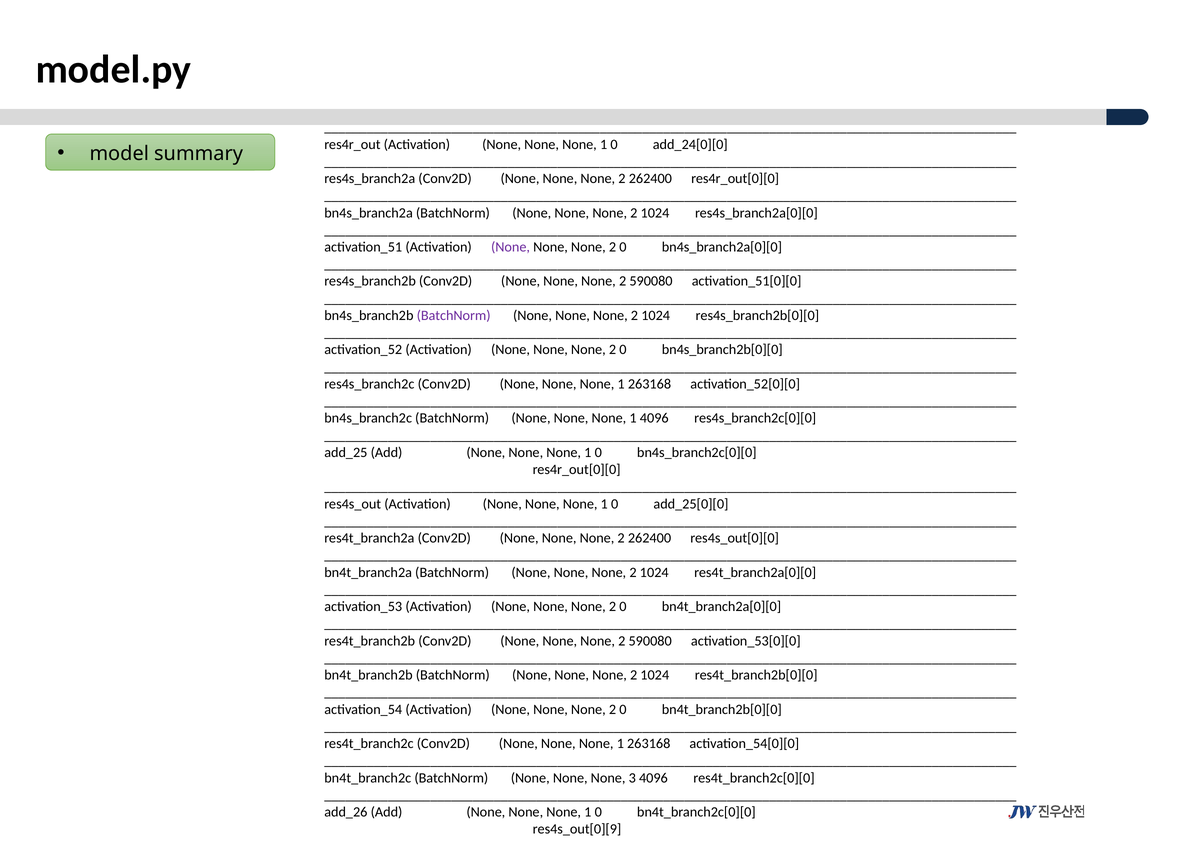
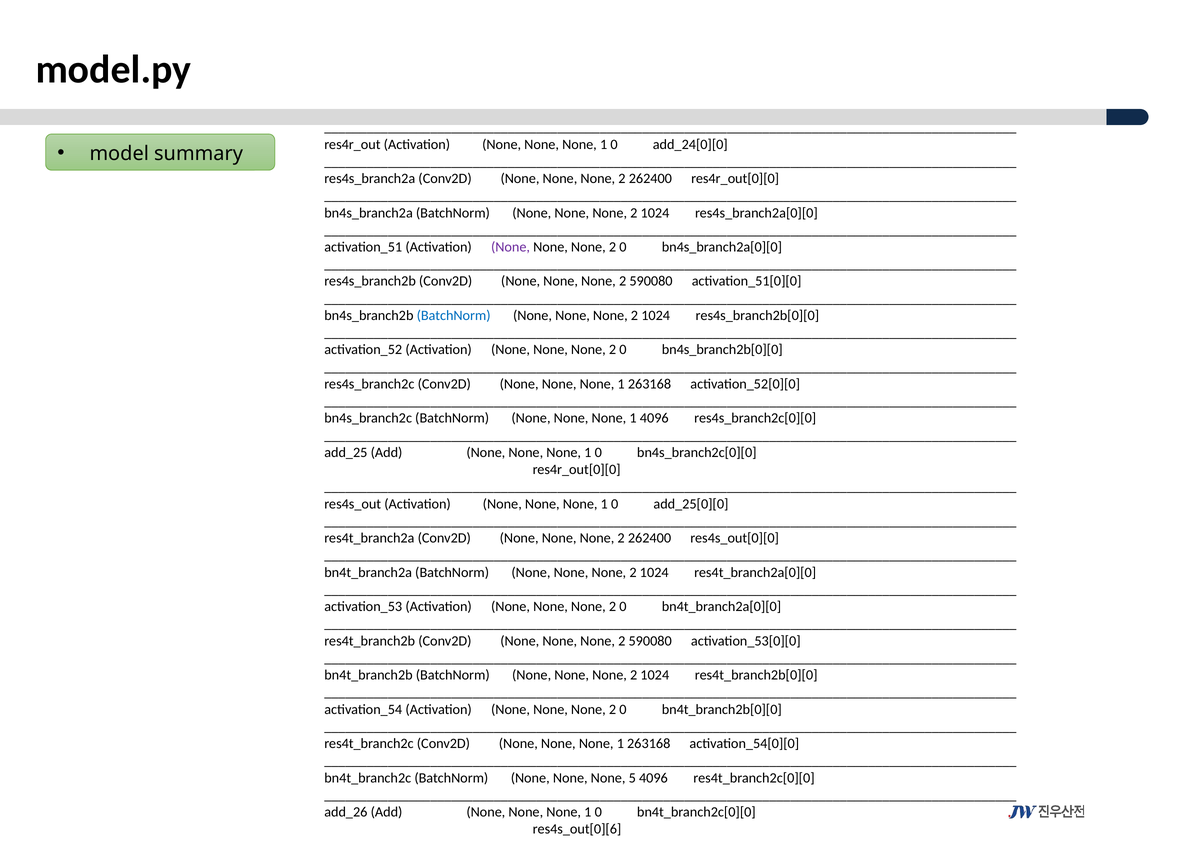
BatchNorm colour: purple -> blue (454, 315)
3: 3 -> 5 (632, 778)
res4s_out[0][9: res4s_out[0][9 -> res4s_out[0][6 (577, 829)
